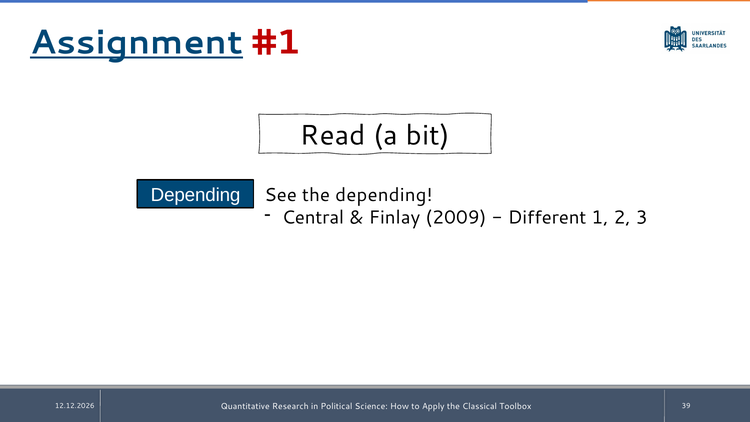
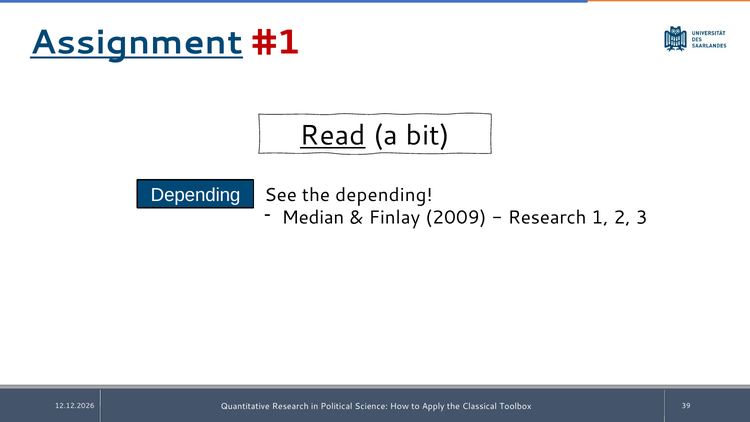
Read underline: none -> present (333, 136)
Central: Central -> Median (313, 217)
Different: Different -> Research (547, 217)
